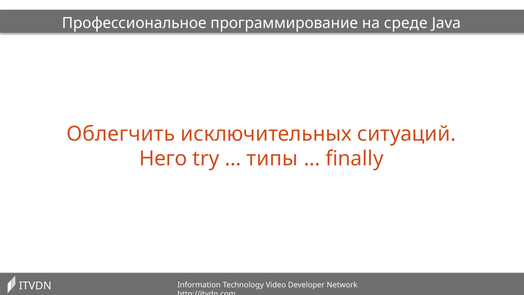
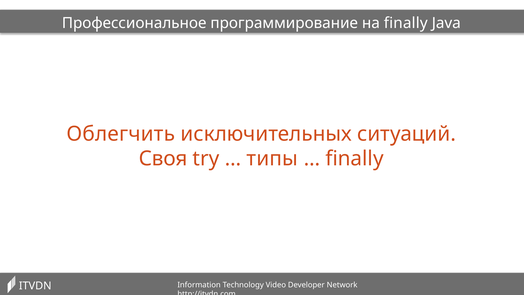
на среде: среде -> finally (406, 23)
Него: Него -> Своя (163, 159)
